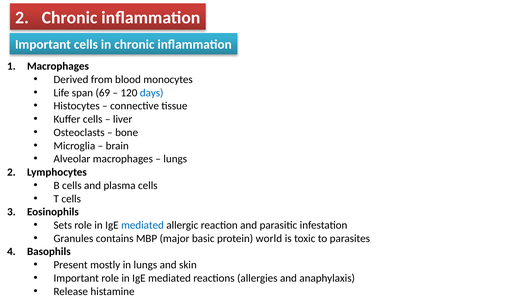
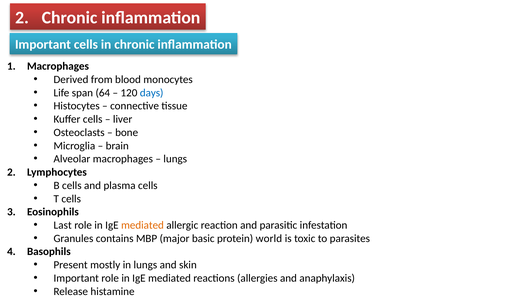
69: 69 -> 64 (103, 93)
Sets: Sets -> Last (63, 226)
mediated colour: blue -> orange (142, 226)
